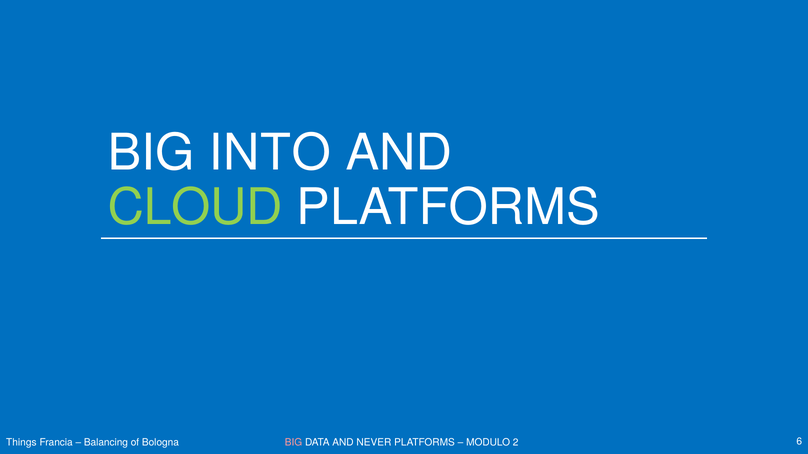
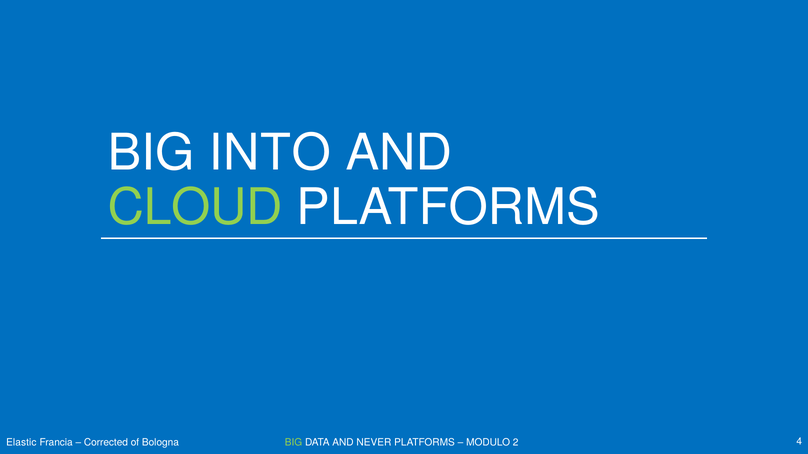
Things: Things -> Elastic (21, 443)
Balancing: Balancing -> Corrected (106, 443)
BIG colour: pink -> light green (294, 443)
6: 6 -> 4 (799, 442)
